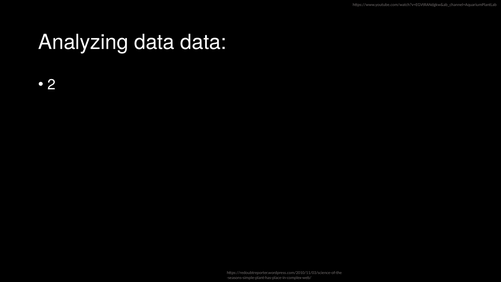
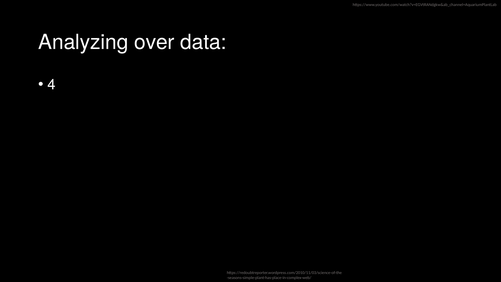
Analyzing data: data -> over (154, 42)
2: 2 -> 4 (52, 85)
